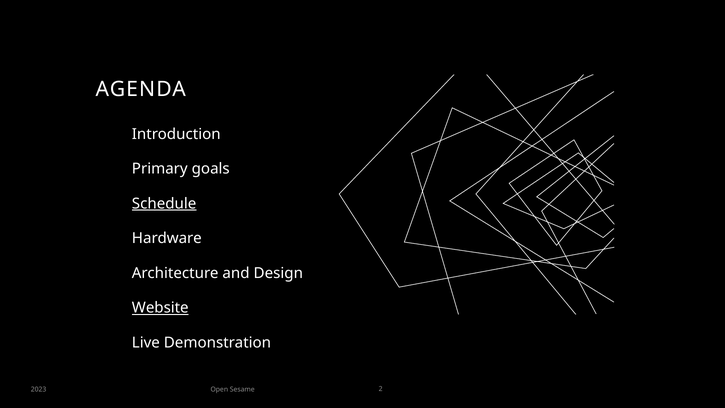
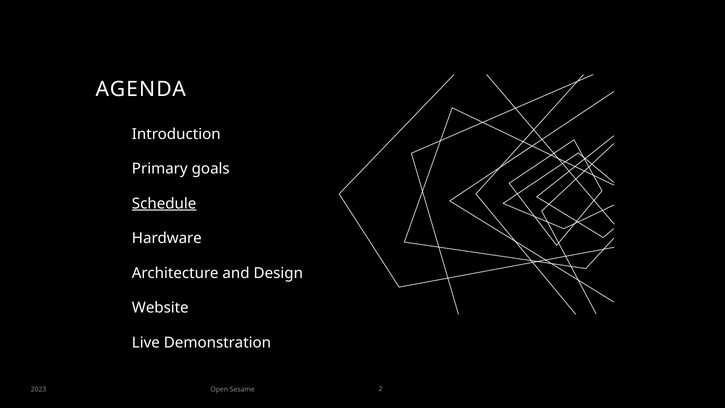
Website underline: present -> none (160, 308)
